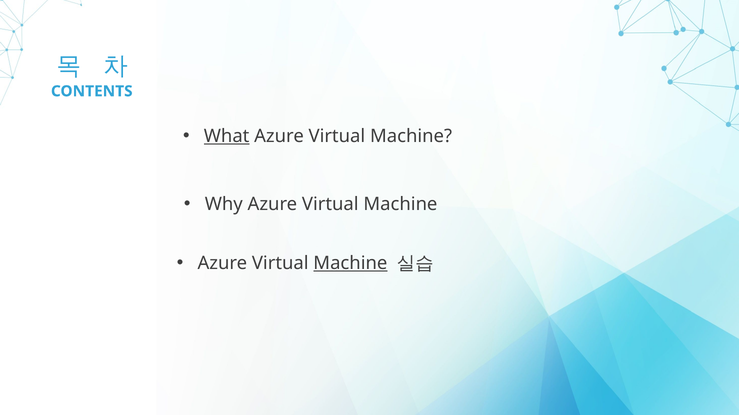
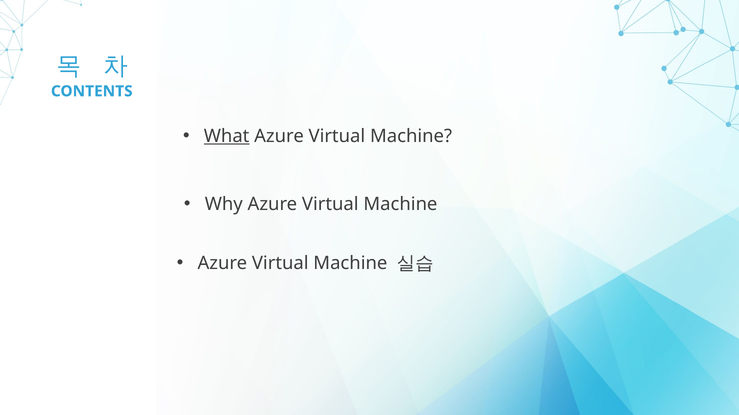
Machine underline: present -> none (350, 264)
